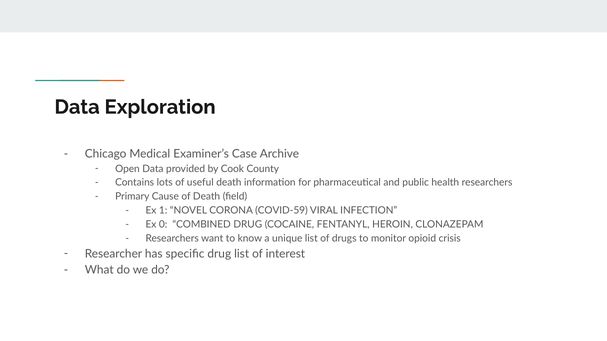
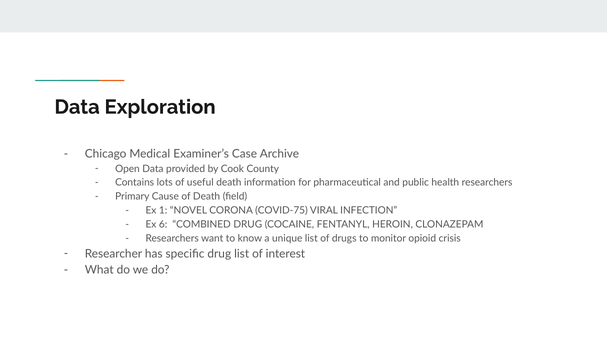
COVID-59: COVID-59 -> COVID-75 (281, 211)
0: 0 -> 6 (163, 225)
